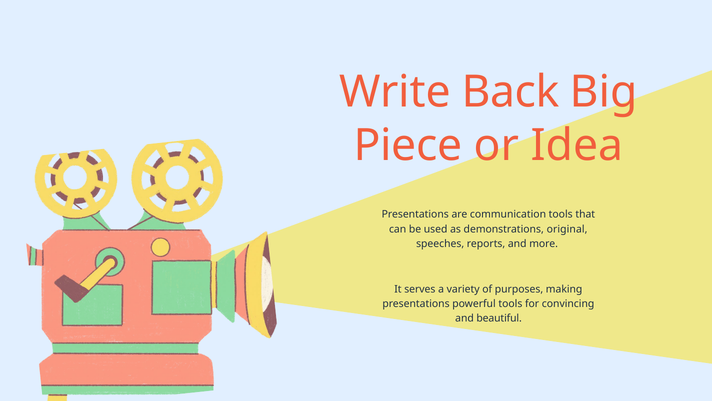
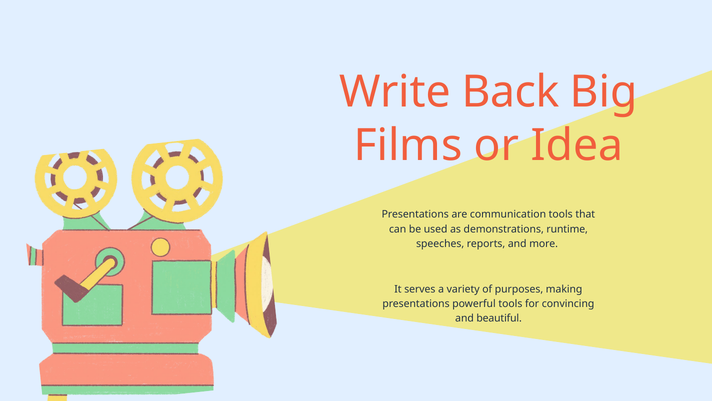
Piece: Piece -> Films (408, 145)
original: original -> runtime (567, 229)
